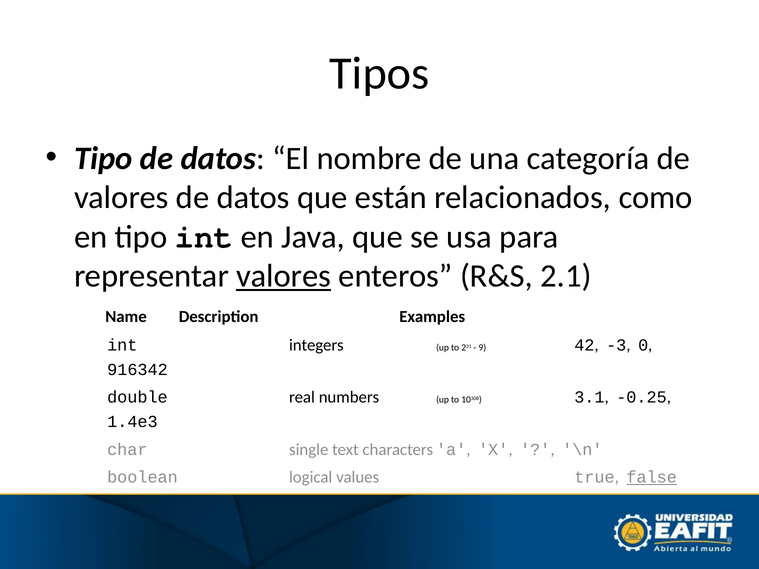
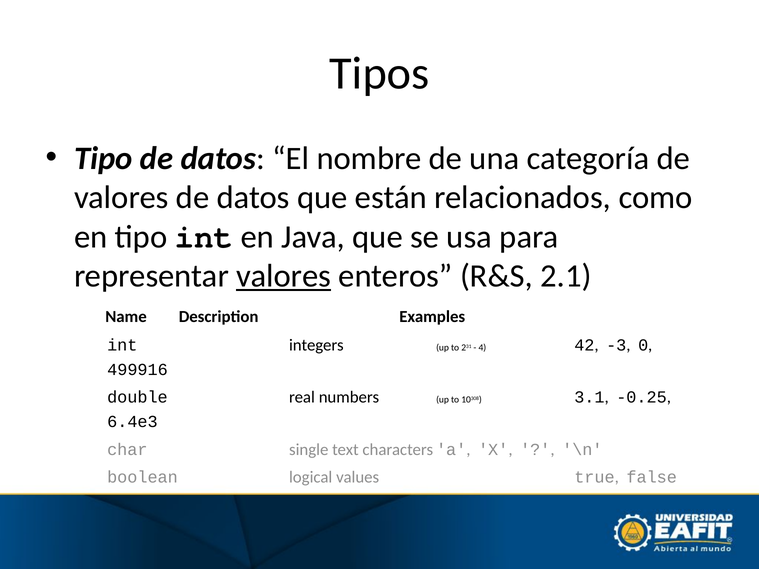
9: 9 -> 4 (482, 348)
916342: 916342 -> 499916 (137, 370)
1.4e3: 1.4e3 -> 6.4e3 (132, 422)
false underline: present -> none (652, 478)
